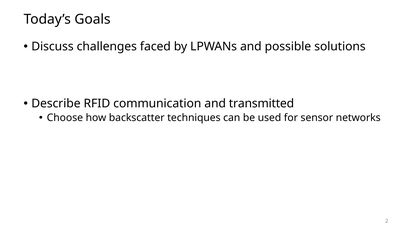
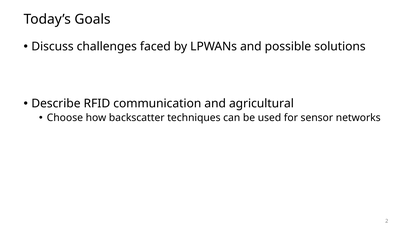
transmitted: transmitted -> agricultural (261, 104)
